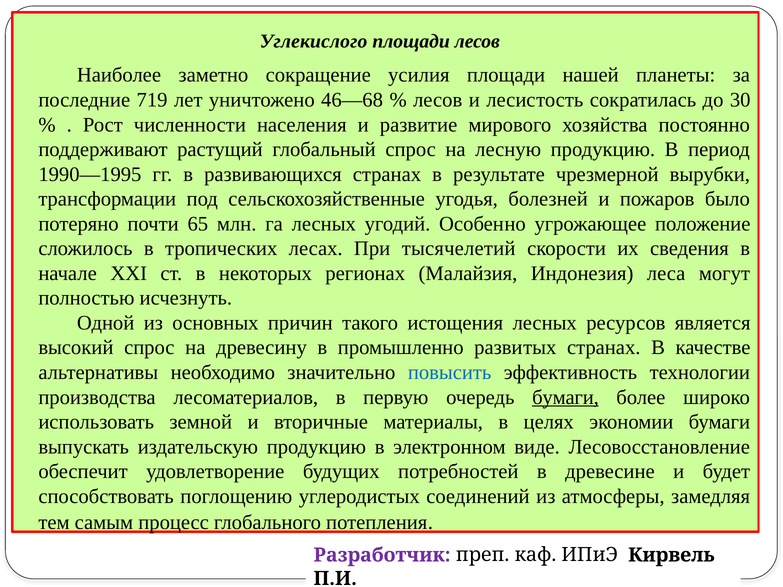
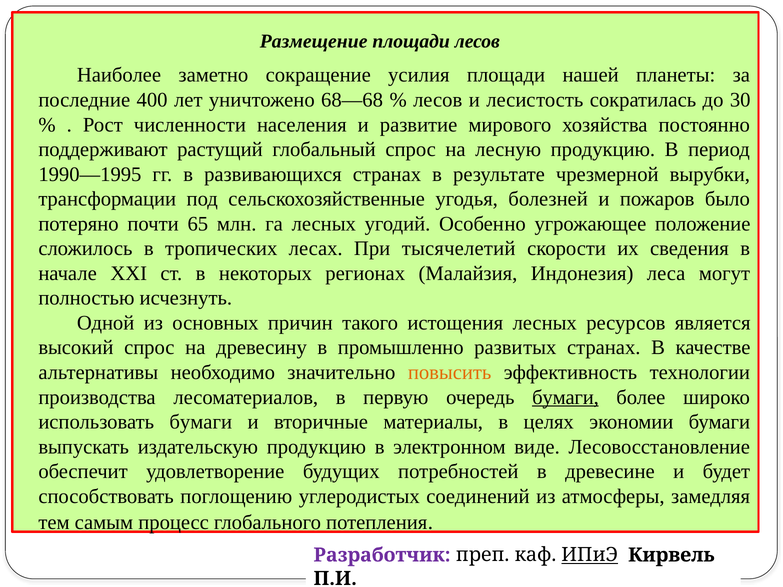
Углекислого: Углекислого -> Размещение (314, 41)
719: 719 -> 400 (152, 100)
46—68: 46—68 -> 68—68 (352, 100)
повысить colour: blue -> orange (450, 373)
использовать земной: земной -> бумаги (201, 422)
ИПиЭ underline: none -> present (590, 555)
